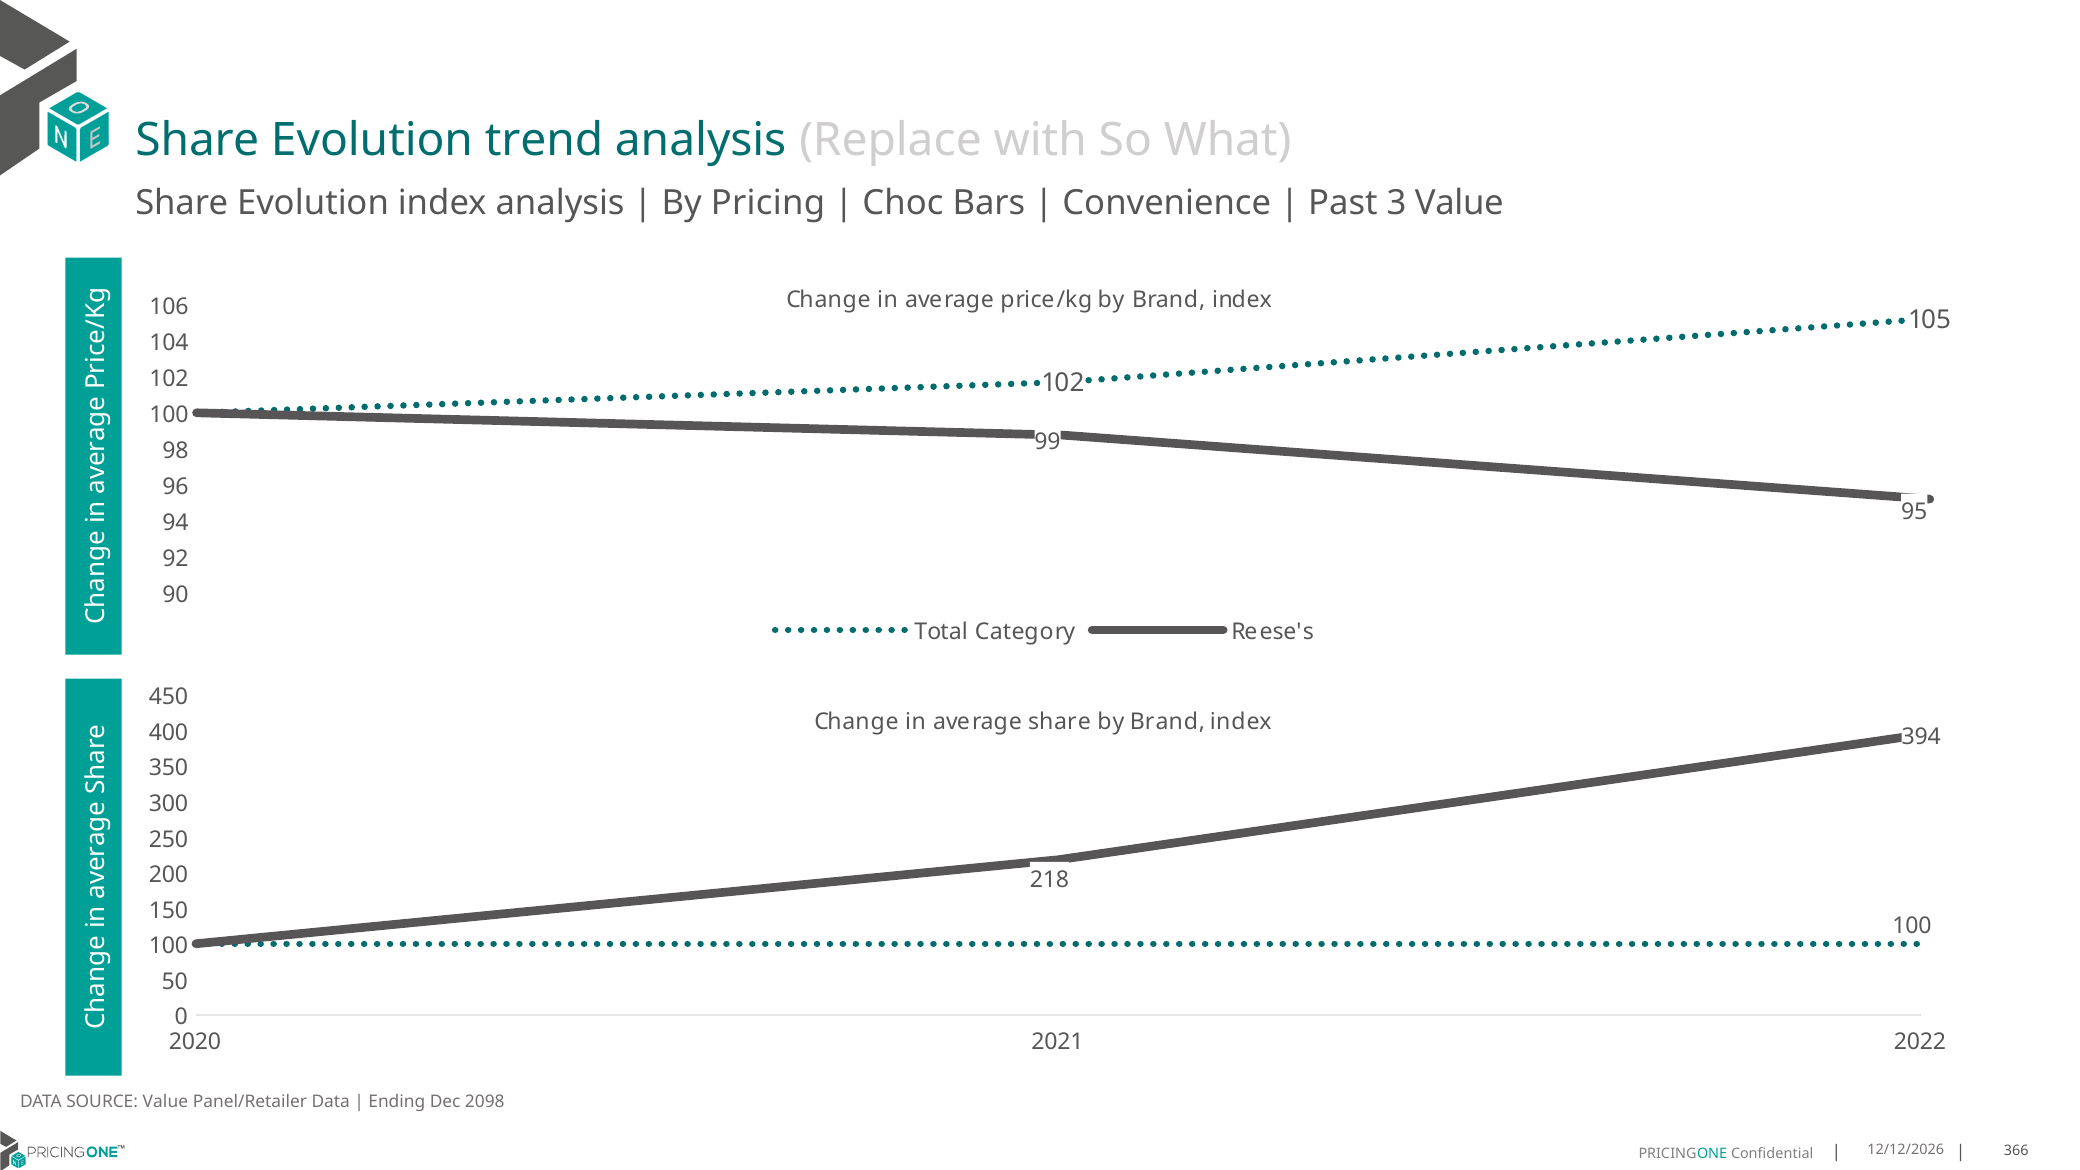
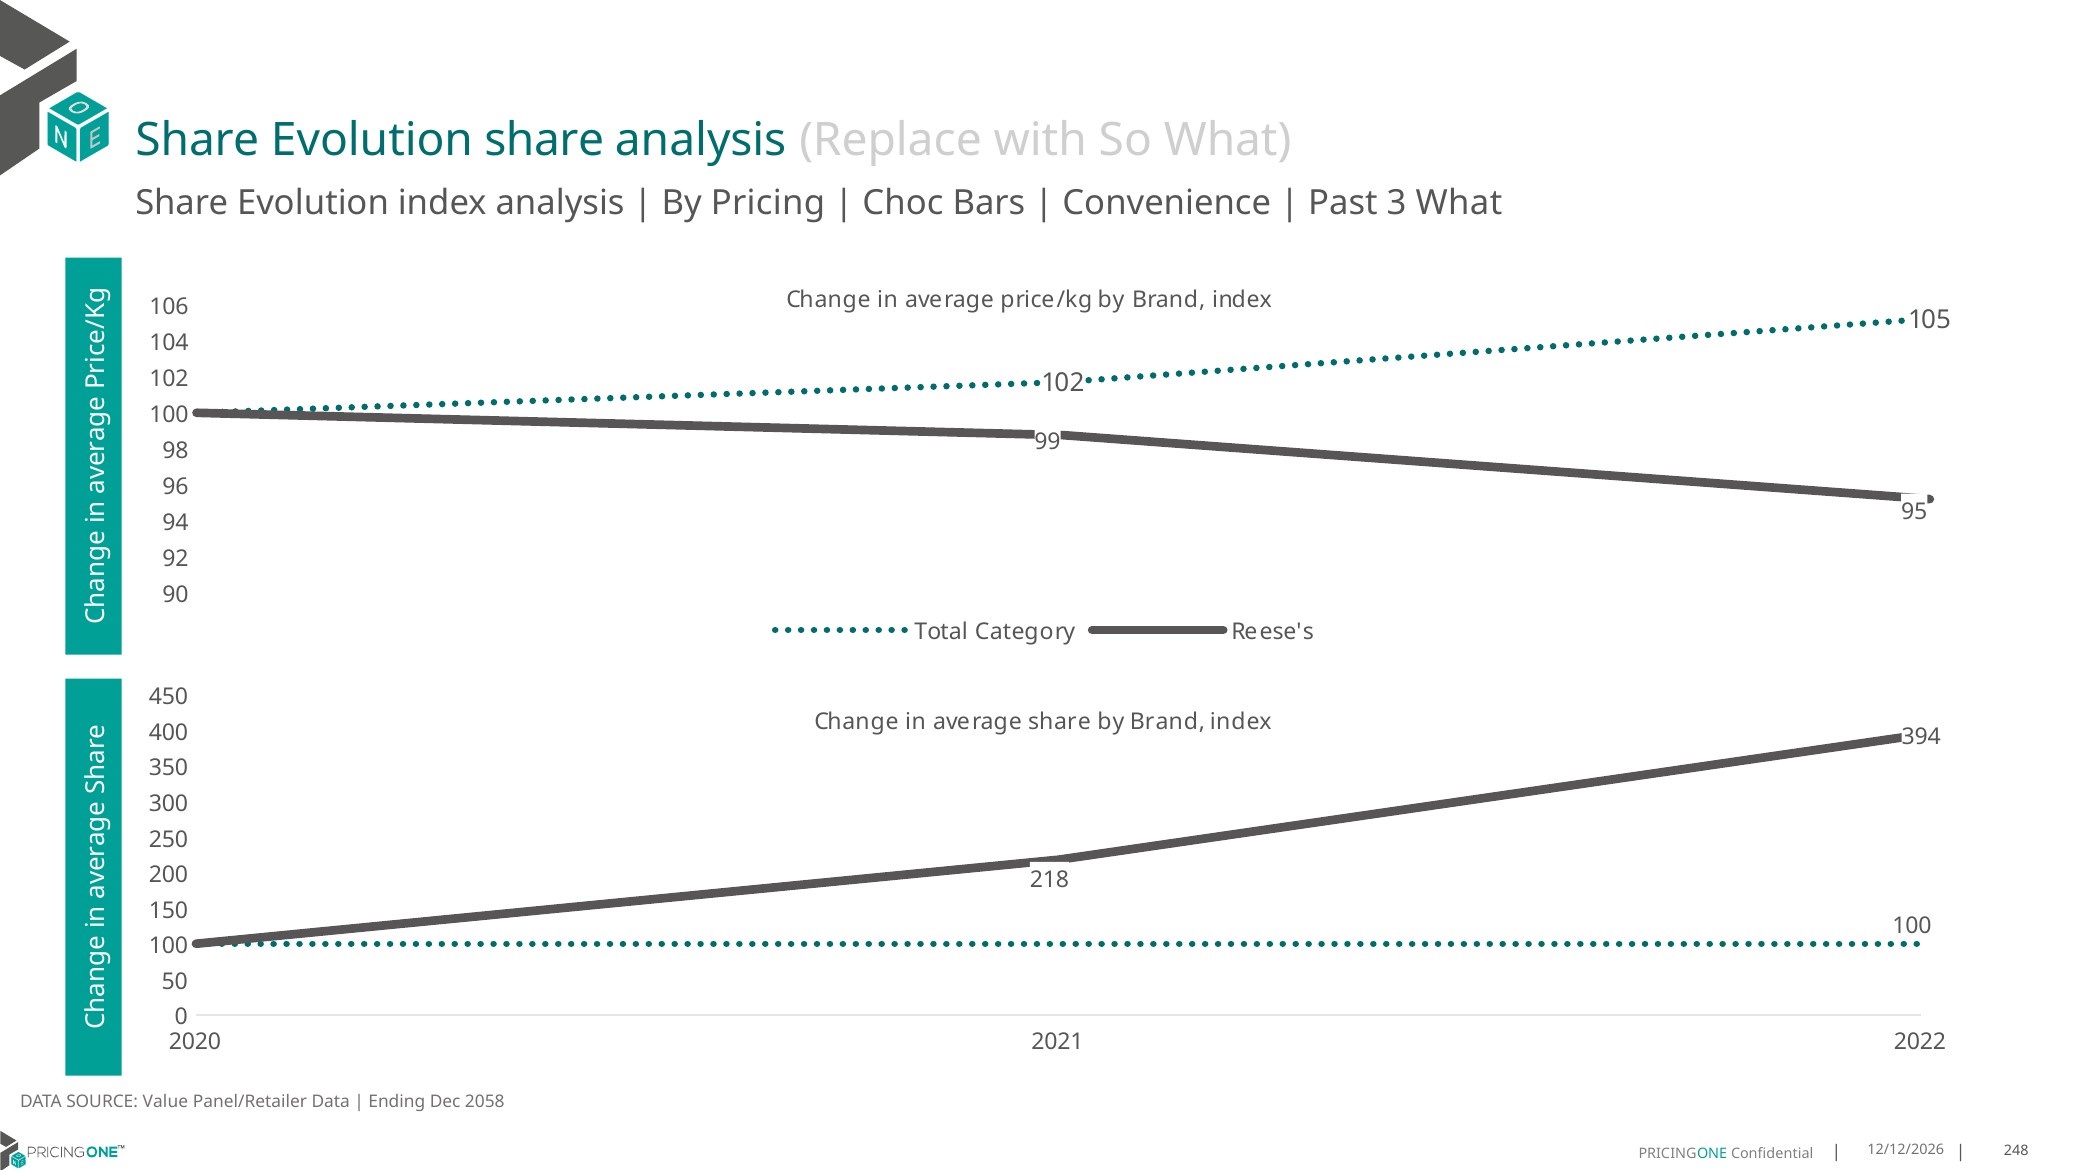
Evolution trend: trend -> share (544, 140)
3 Value: Value -> What (1459, 203)
2098: 2098 -> 2058 (485, 1102)
366: 366 -> 248 (2016, 1150)
